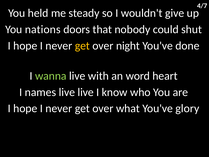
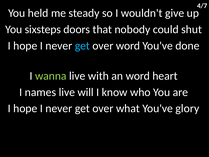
nations: nations -> sixsteps (43, 29)
get colour: yellow -> light blue (82, 46)
over night: night -> word (128, 46)
live live: live -> will (86, 92)
